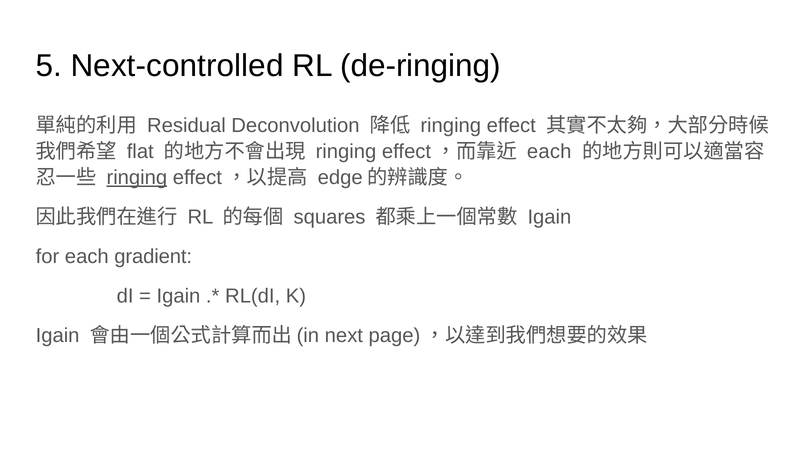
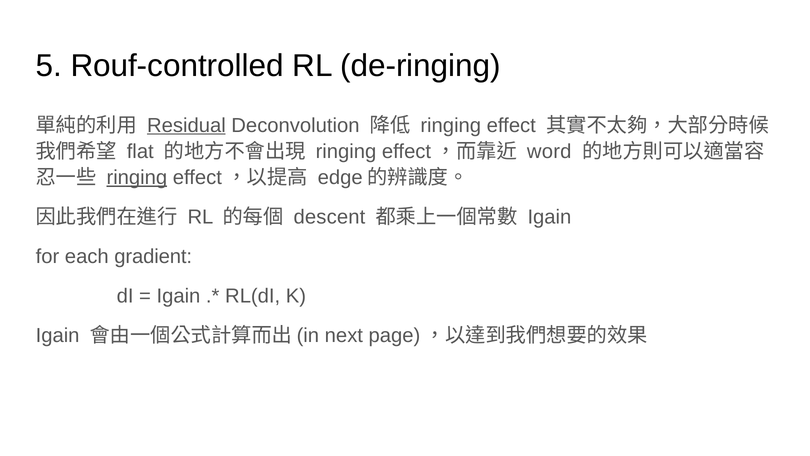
Next-controlled: Next-controlled -> Rouf-controlled (177, 66)
Residual underline: none -> present (186, 125)
each: each -> word (549, 151)
squares: squares -> descent (329, 217)
